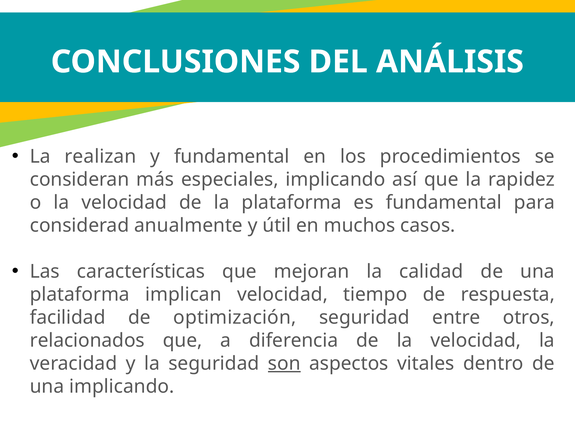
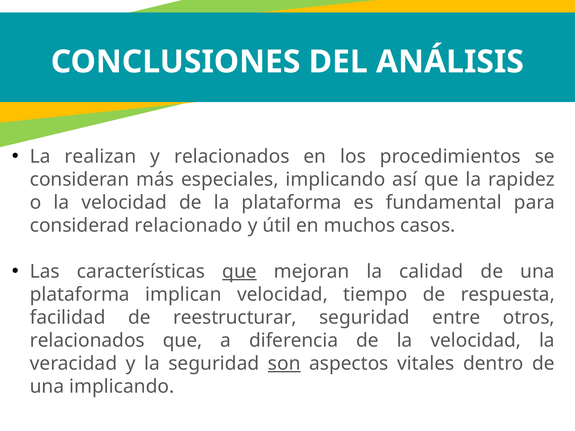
y fundamental: fundamental -> relacionados (232, 157)
anualmente: anualmente -> relacionado (188, 226)
que underline: none -> present (239, 272)
optimización: optimización -> reestructurar (235, 318)
